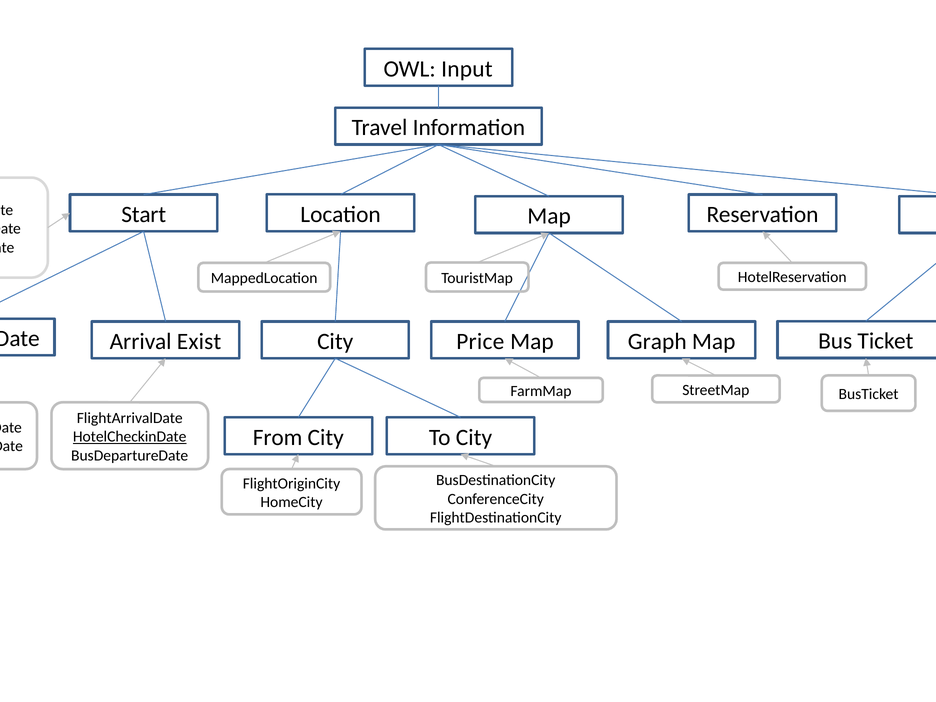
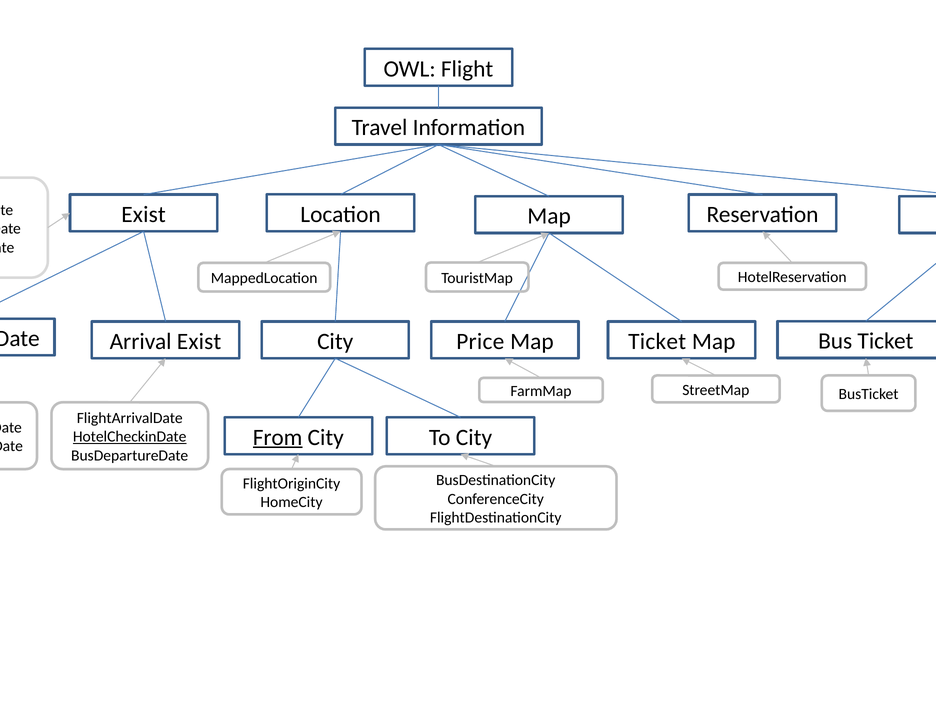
Input: Input -> Flight (467, 69)
Start: Start -> Exist (144, 215)
Map Graph: Graph -> Ticket (657, 342)
From underline: none -> present (278, 437)
